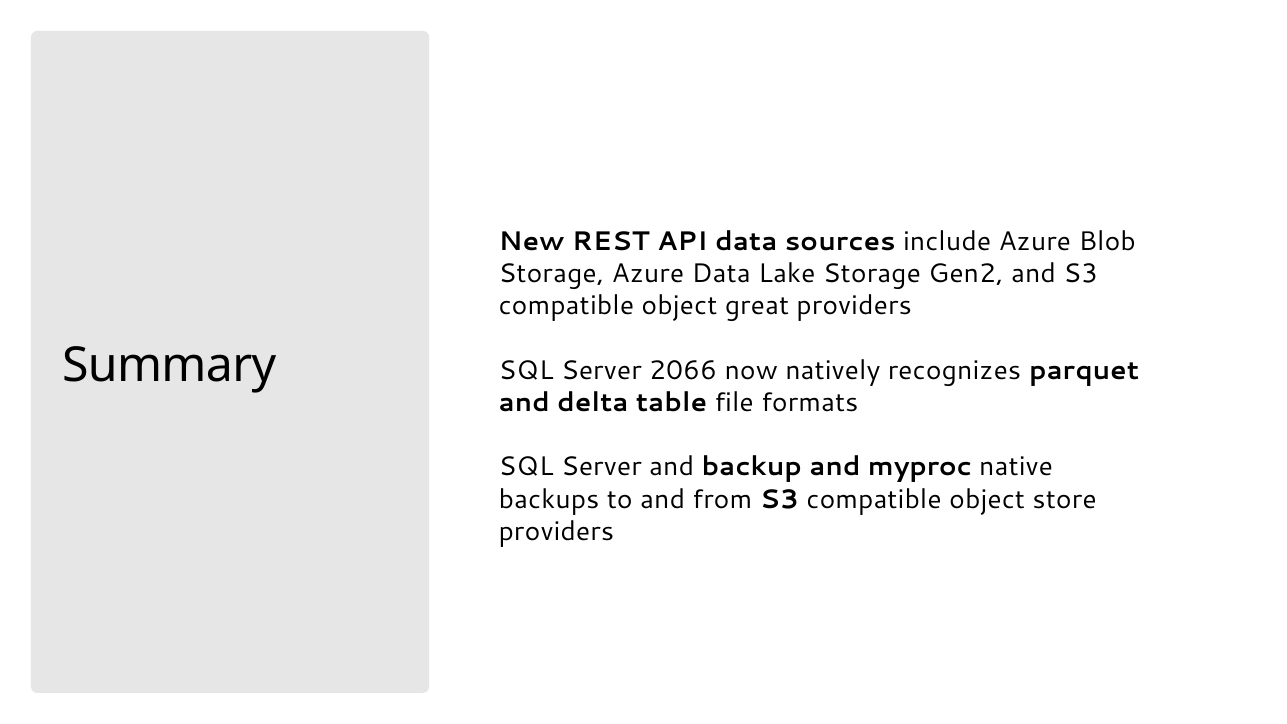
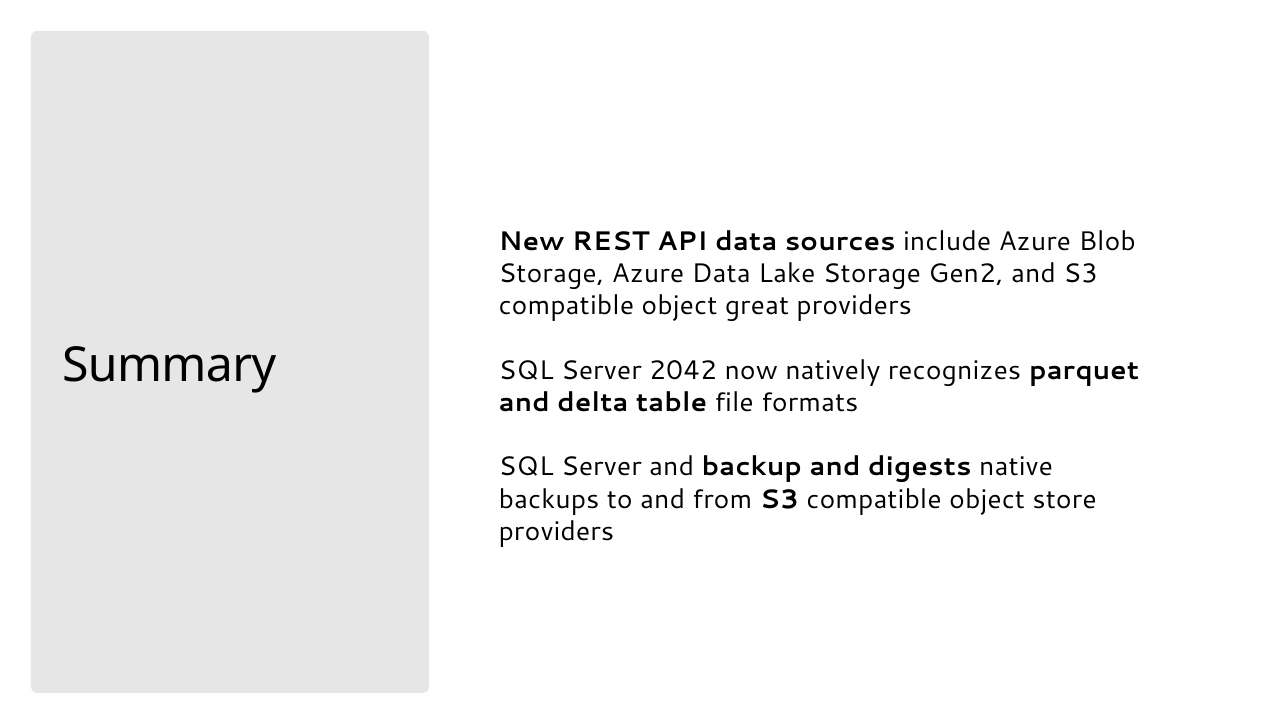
2066: 2066 -> 2042 (683, 370)
myproc: myproc -> digests (920, 467)
